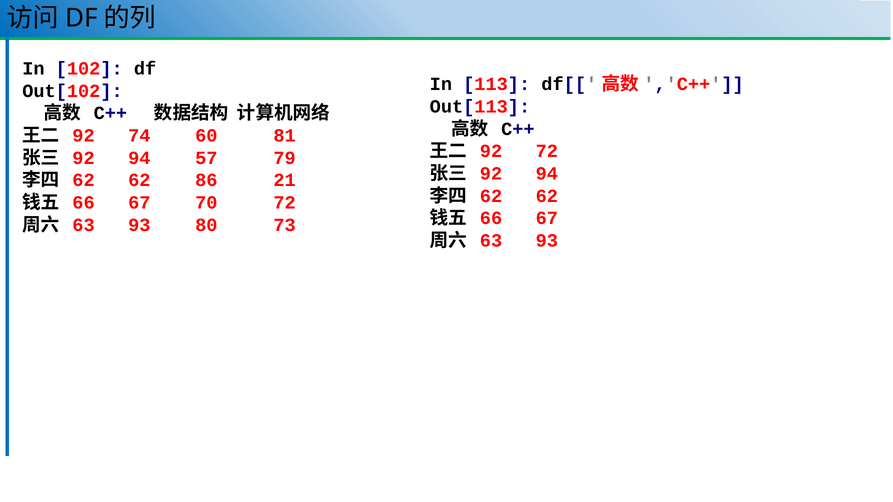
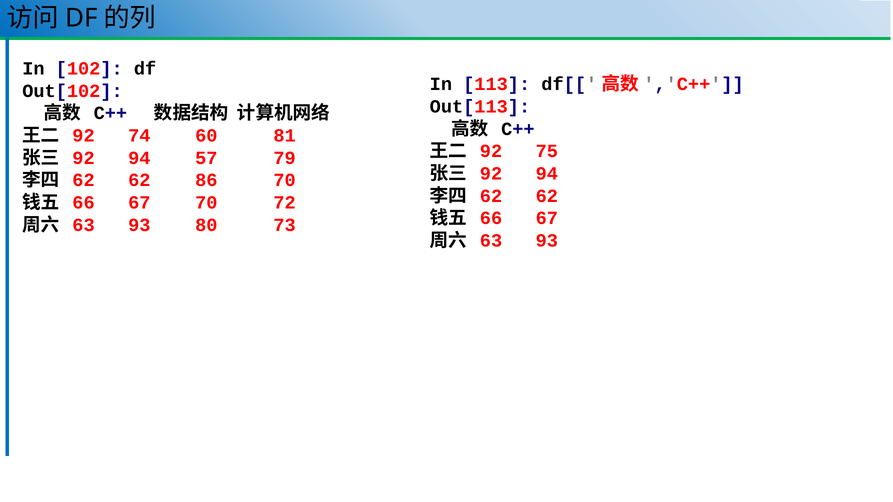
92 72: 72 -> 75 (547, 151)
86 21: 21 -> 70 (285, 180)
